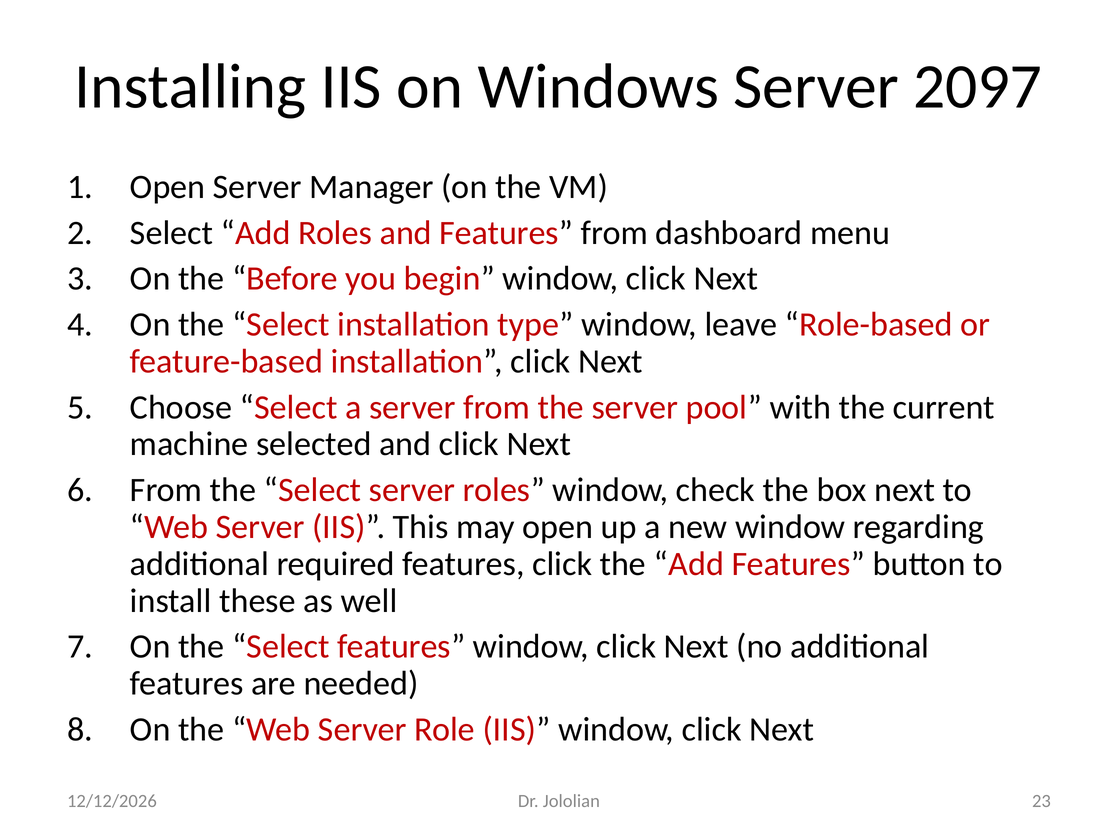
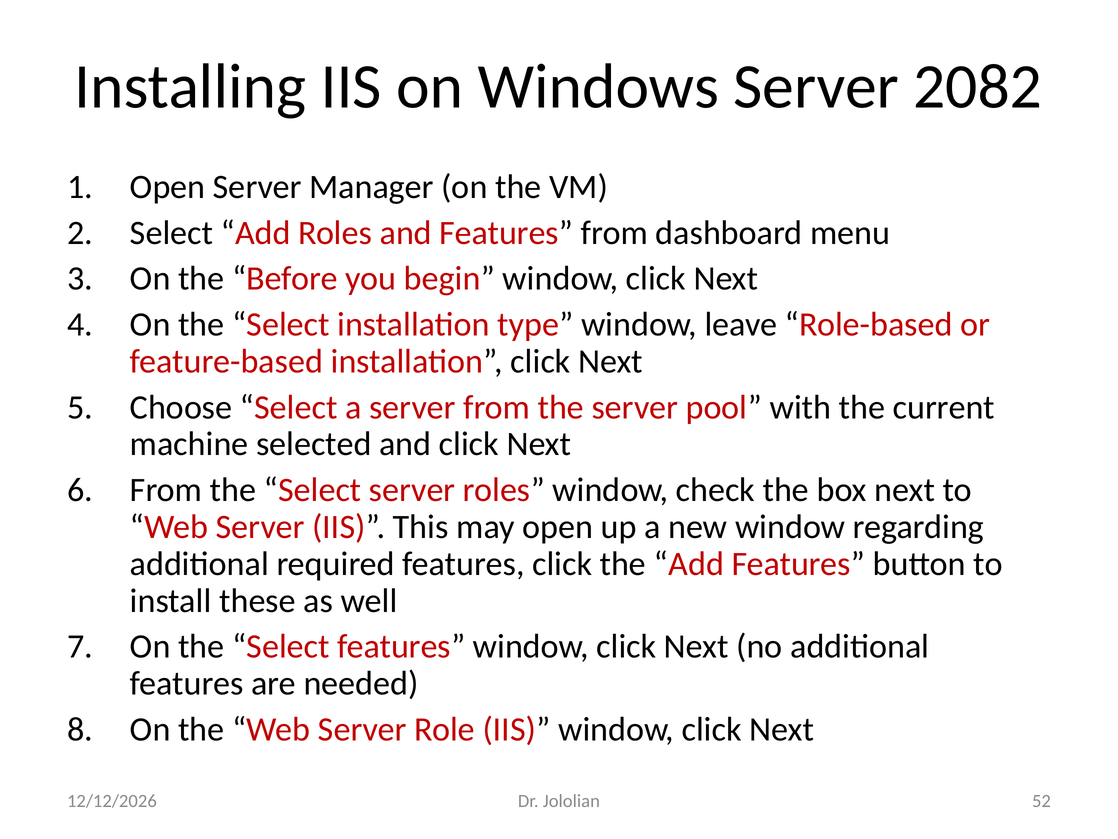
2097: 2097 -> 2082 (978, 86)
23: 23 -> 52 (1041, 801)
